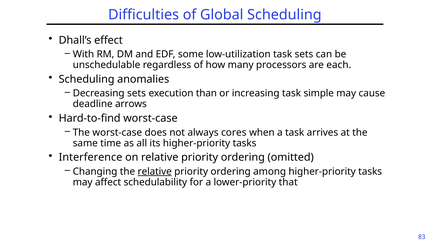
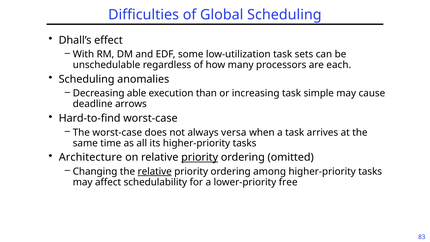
Decreasing sets: sets -> able (137, 93)
cores: cores -> versa (234, 132)
Interference: Interference -> Architecture (91, 157)
priority underline: none -> present (200, 157)
that: that -> free (288, 182)
